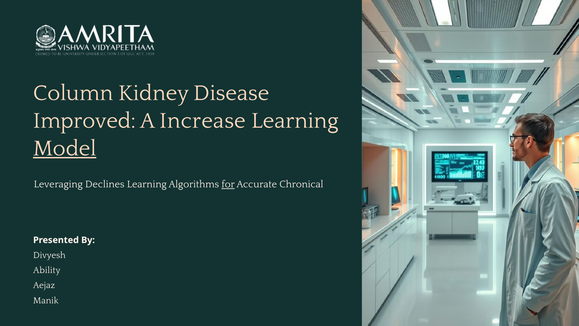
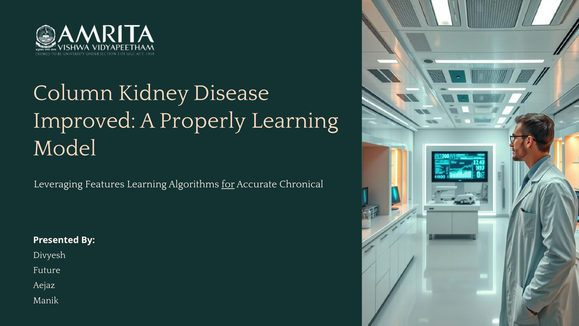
Increase: Increase -> Properly (203, 120)
Model underline: present -> none (65, 148)
Declines: Declines -> Features (105, 184)
Ability: Ability -> Future (47, 270)
